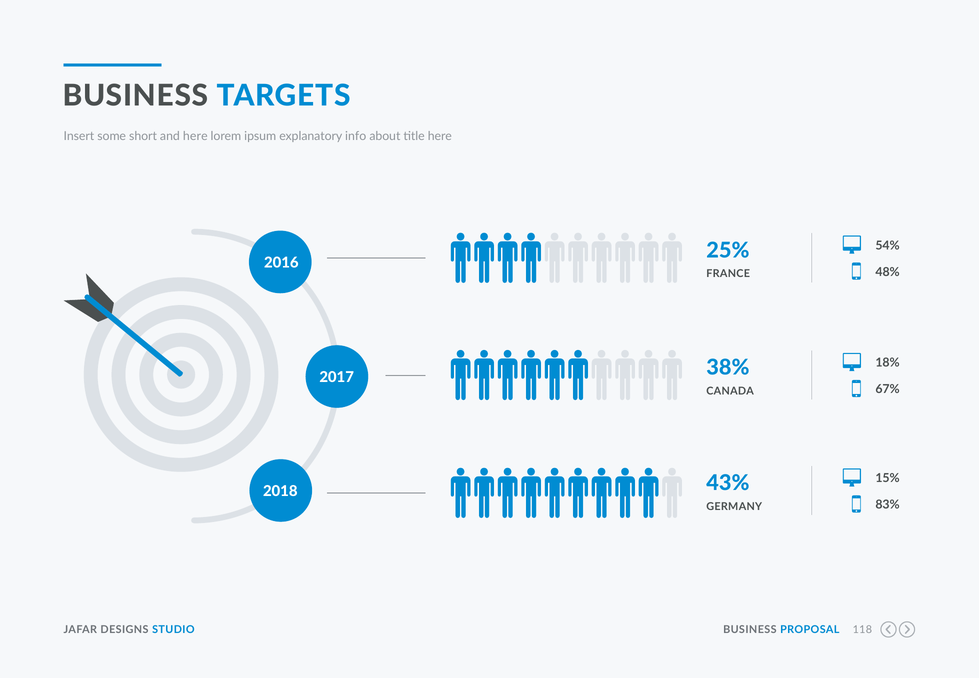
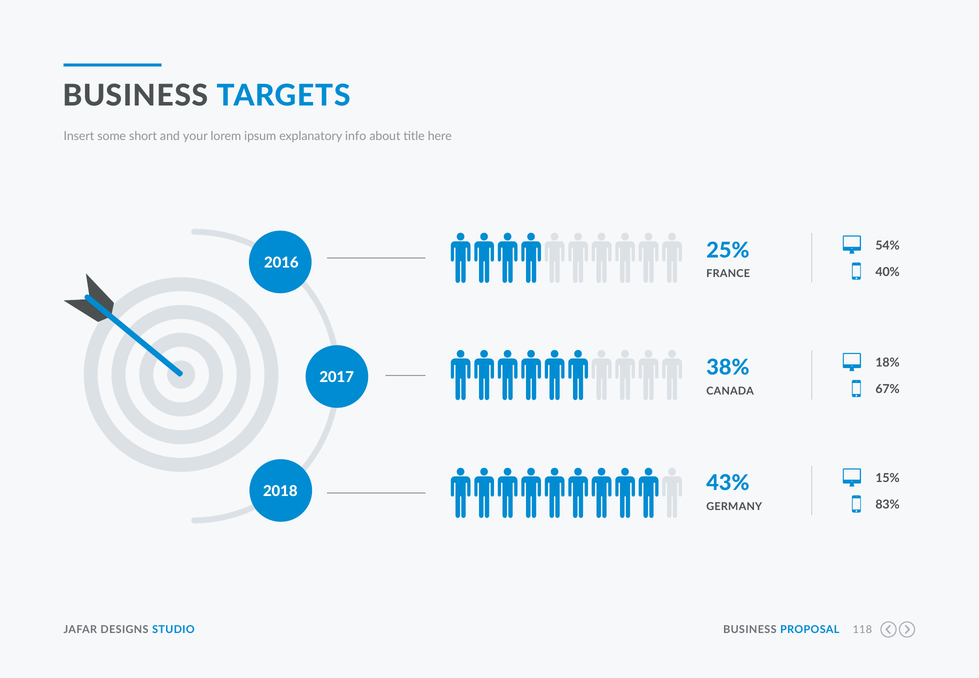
and here: here -> your (195, 136)
48%: 48% -> 40% (888, 272)
